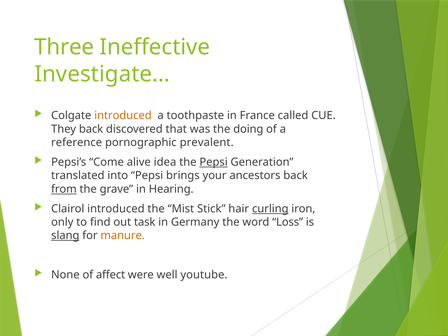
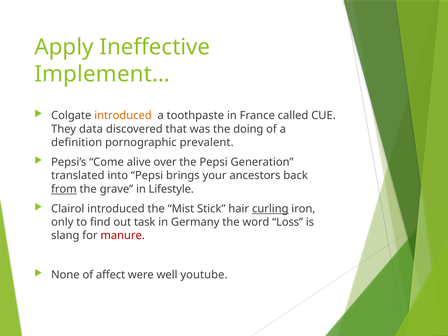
Three: Three -> Apply (64, 47)
Investigate…: Investigate… -> Implement… (102, 74)
They back: back -> data (91, 129)
reference: reference -> definition (77, 142)
idea: idea -> over (165, 162)
Pepsi underline: present -> none (214, 162)
Hearing: Hearing -> Lifestyle (171, 189)
slang underline: present -> none (65, 236)
manure colour: orange -> red (123, 236)
